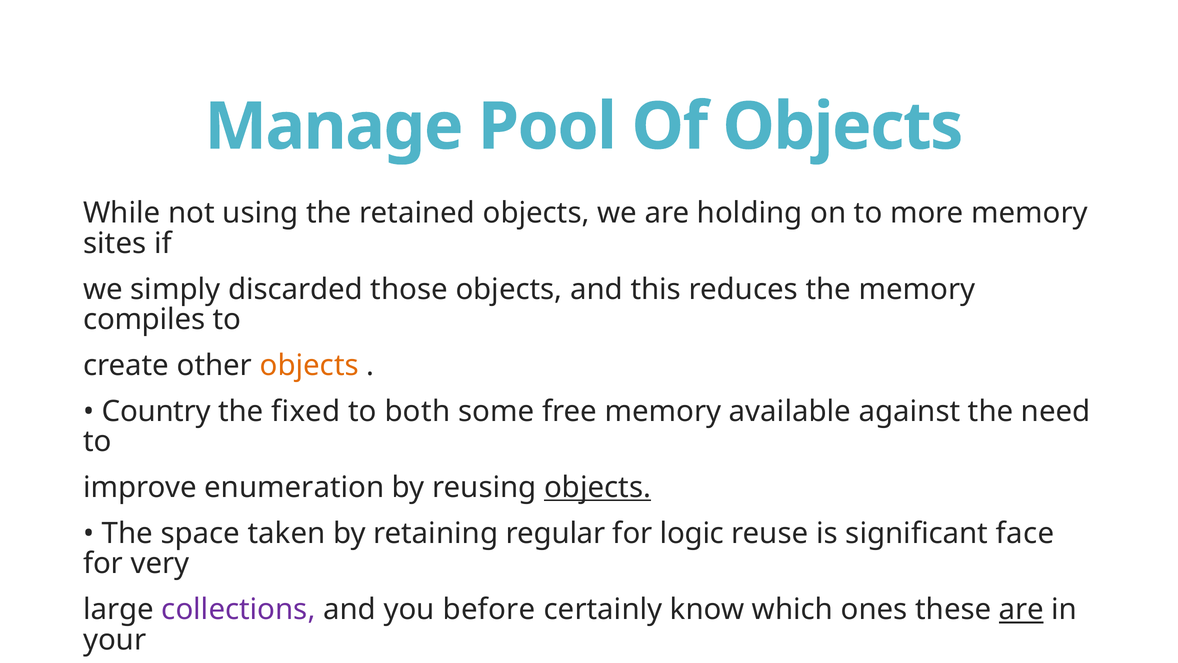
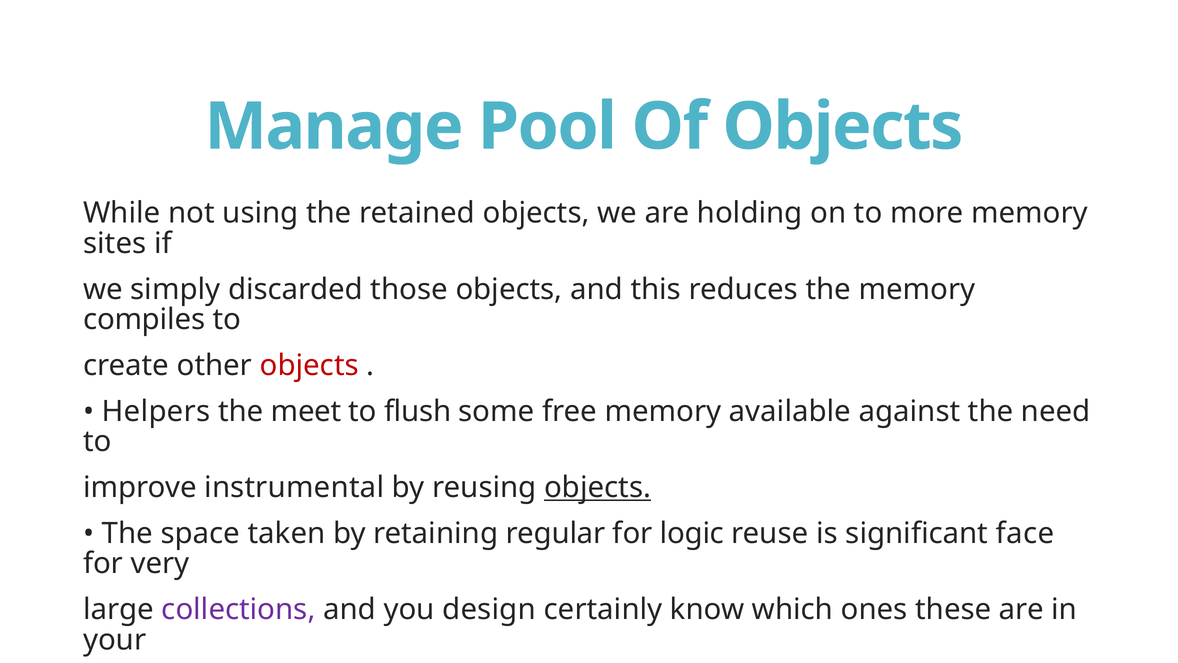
objects colour: orange -> red (309, 365)
Country: Country -> Helpers (156, 411)
fixed: fixed -> meet (306, 411)
both: both -> flush (418, 411)
enumeration: enumeration -> instrumental (294, 487)
before: before -> design (489, 609)
are underline: present -> none (1021, 609)
